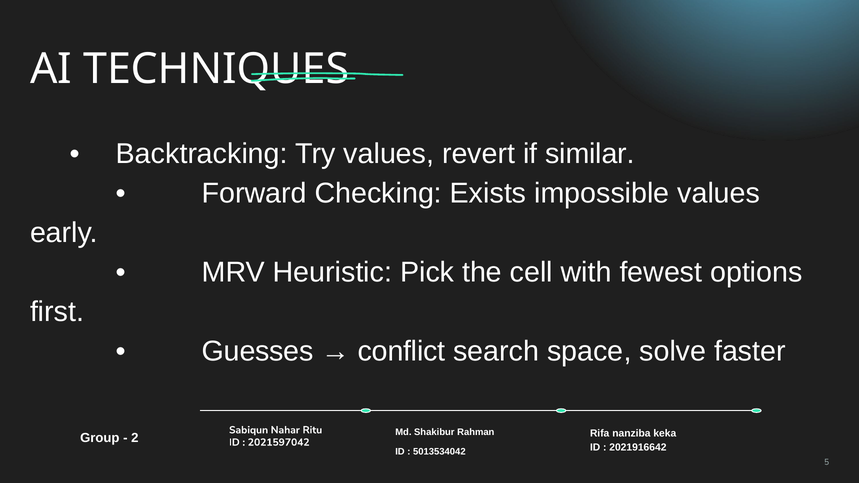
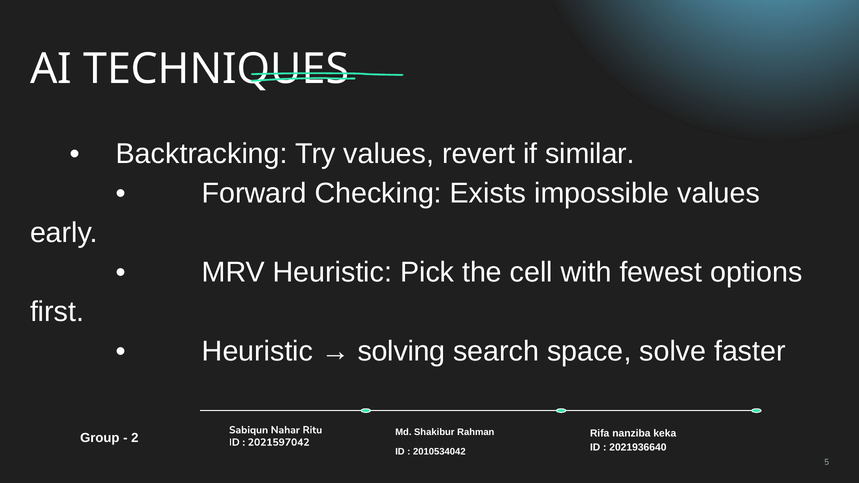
Guesses: Guesses -> Heuristic (258, 352)
conflict: conflict -> solving (402, 352)
2021916642: 2021916642 -> 2021936640 (638, 447)
5013534042: 5013534042 -> 2010534042 (439, 452)
